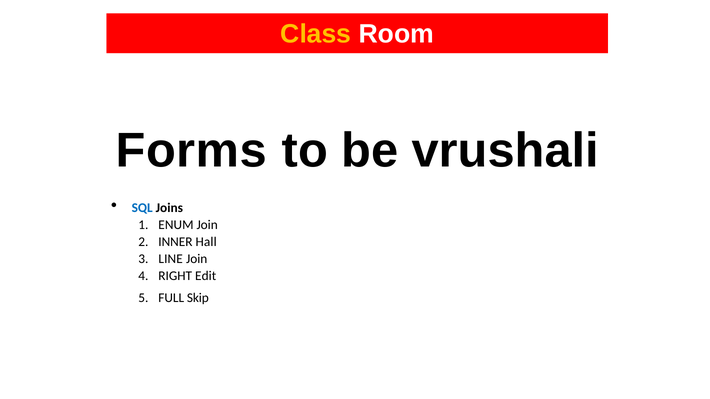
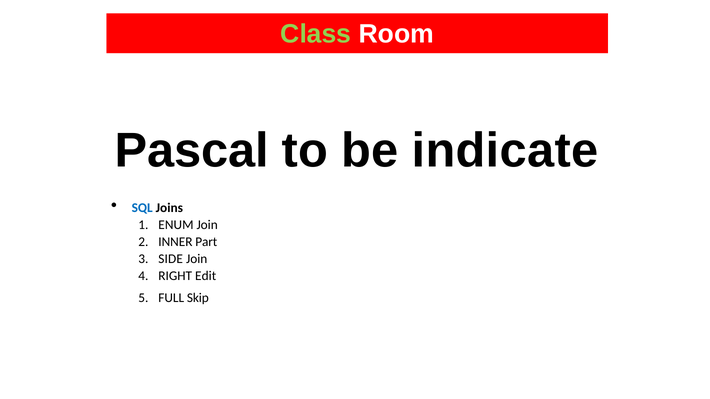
Class colour: yellow -> light green (316, 34)
Forms: Forms -> Pascal (192, 151)
vrushali: vrushali -> indicate (505, 151)
Hall: Hall -> Part (206, 242)
LINE: LINE -> SIDE (171, 259)
